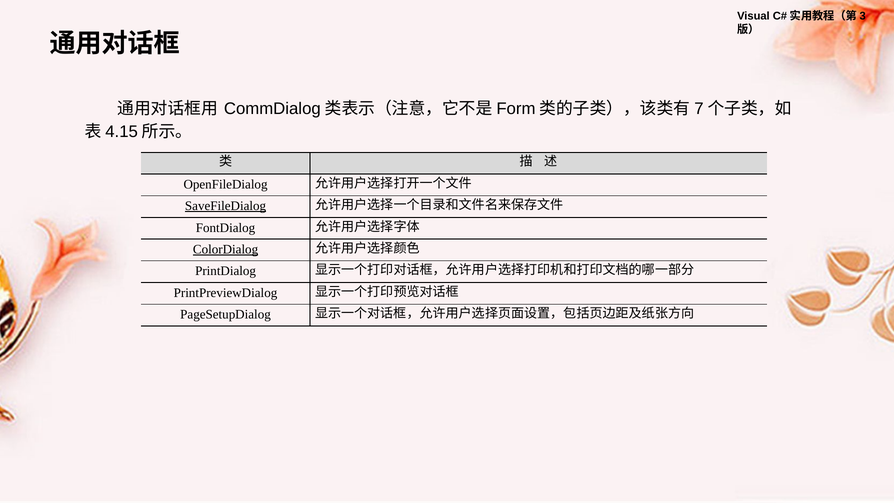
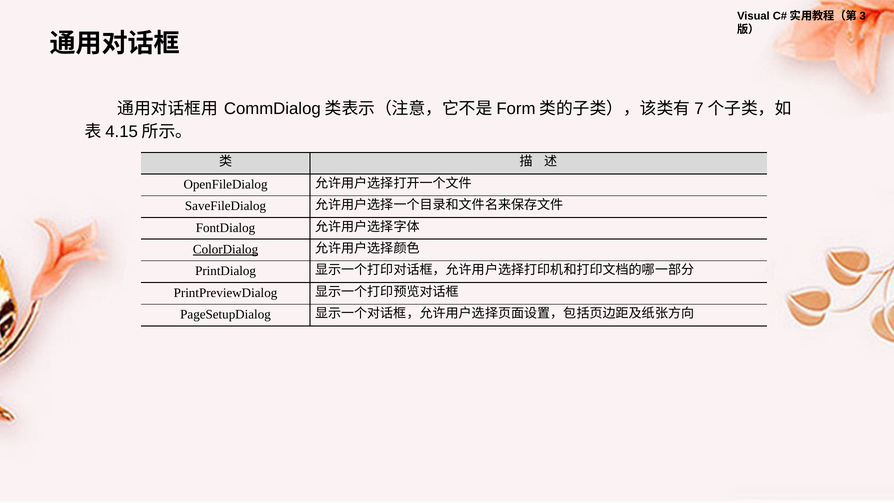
SaveFileDialog underline: present -> none (226, 206)
